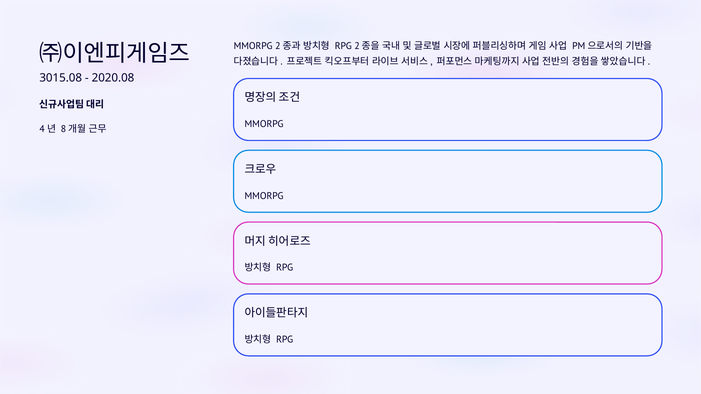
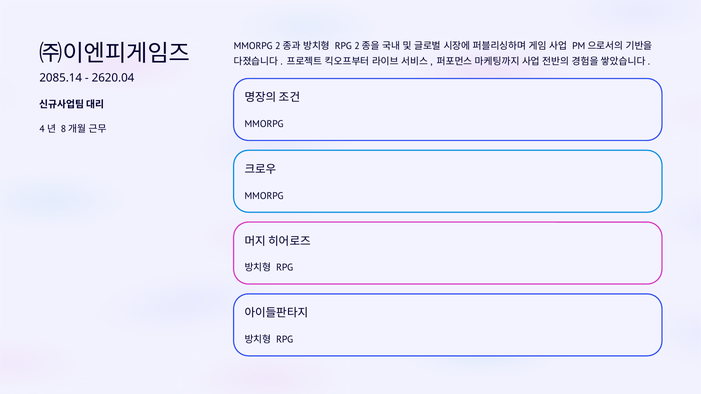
3015.08: 3015.08 -> 2085.14 (61, 78)
2020.08: 2020.08 -> 2620.04 (113, 78)
